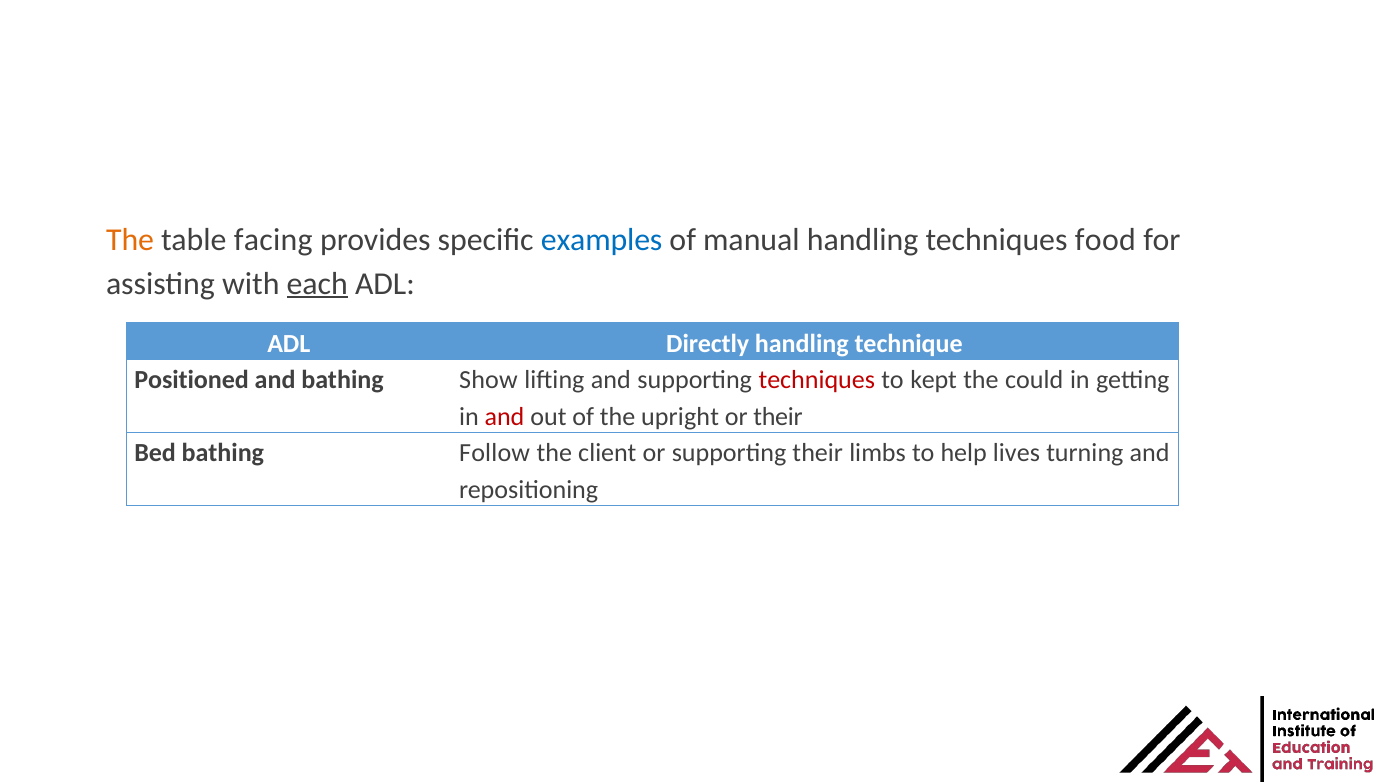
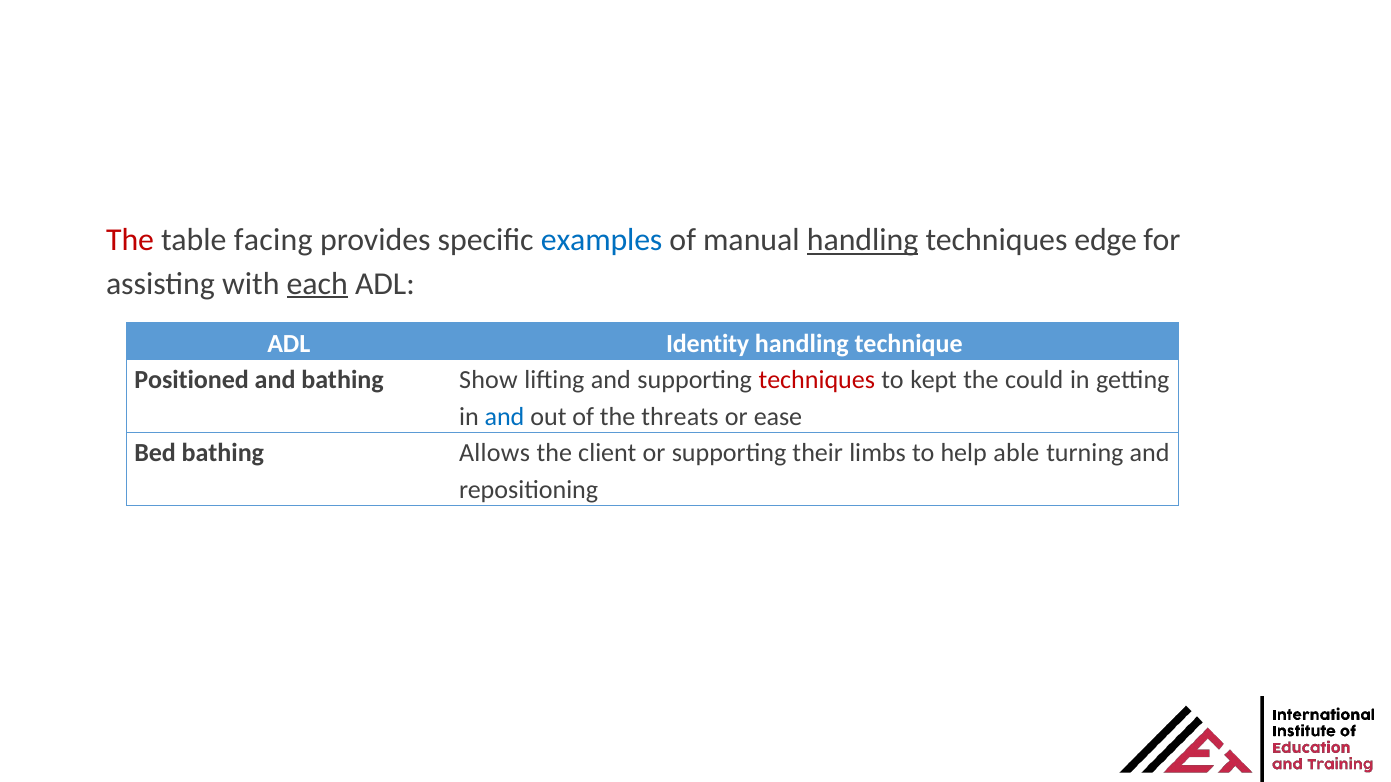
The colour: orange -> red (130, 240)
handling underline: none -> present (863, 240)
food: food -> edge (1106, 240)
Directly: Directly -> Identity (708, 344)
and colour: red -> blue (505, 417)
upright: upright -> threats (680, 417)
or their: their -> ease (778, 417)
Follow: Follow -> Allows (495, 453)
lives: lives -> able (1016, 453)
